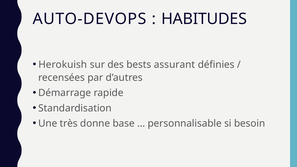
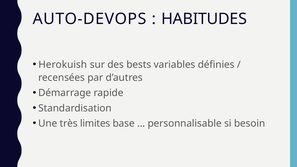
assurant: assurant -> variables (175, 65)
donne: donne -> limites (95, 123)
